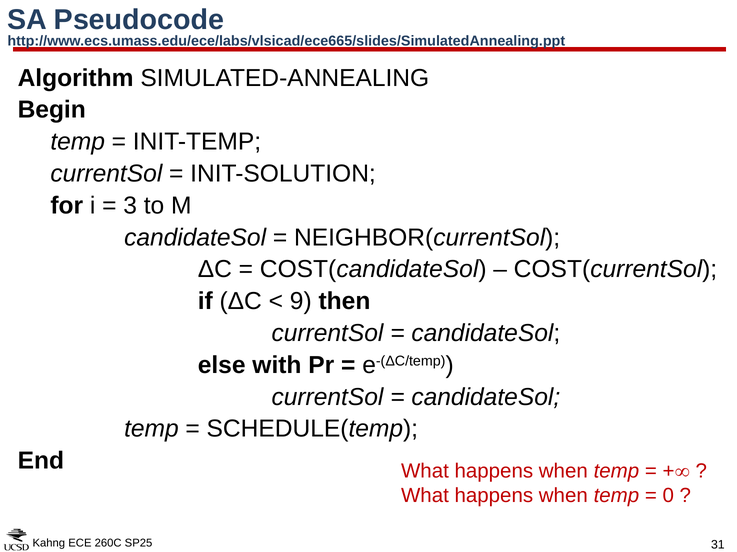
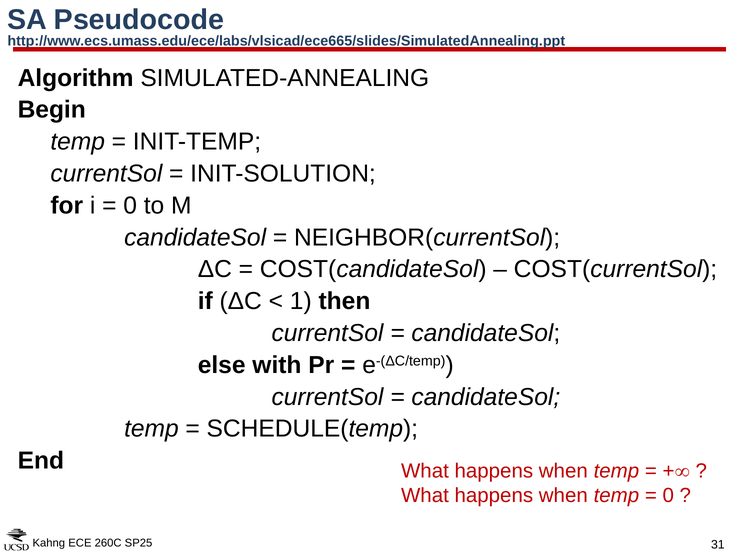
3: 3 -> 0 (130, 206)
9: 9 -> 1 (301, 302)
